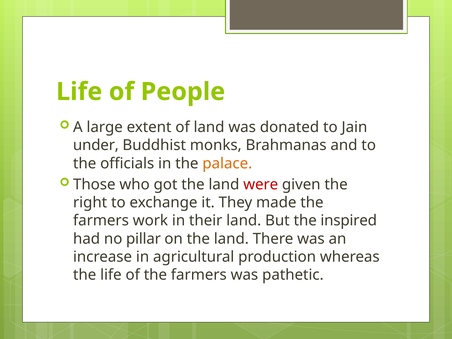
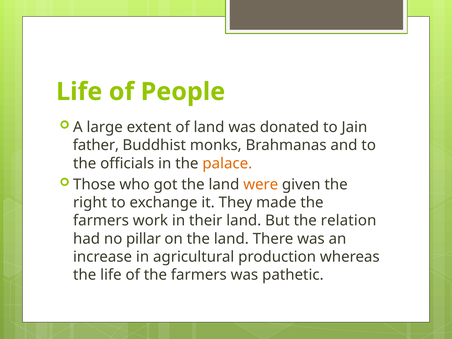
under: under -> father (96, 145)
were colour: red -> orange (261, 184)
inspired: inspired -> relation (349, 221)
